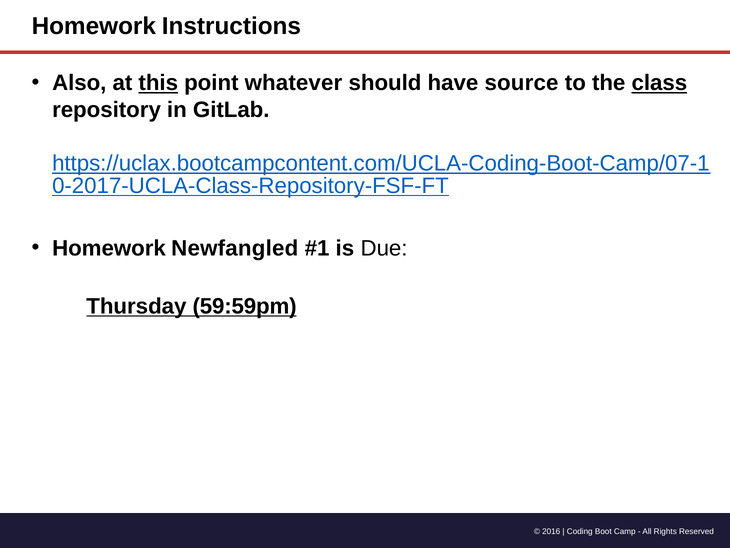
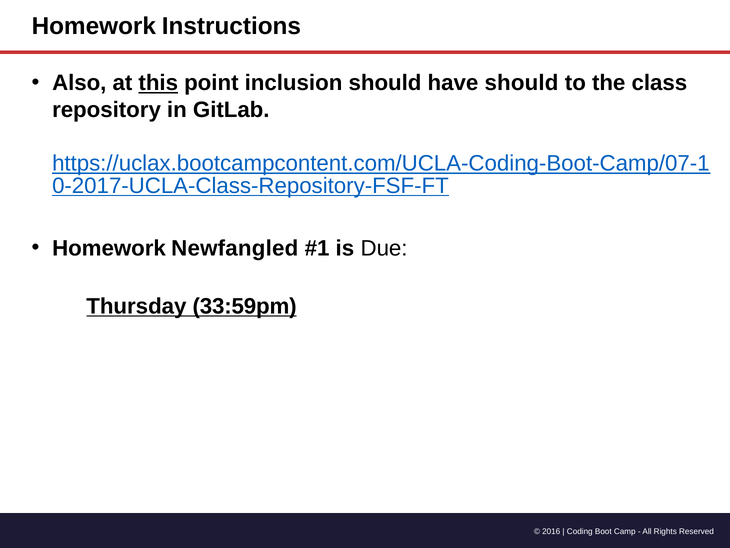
whatever: whatever -> inclusion (294, 83)
have source: source -> should (521, 83)
class underline: present -> none (659, 83)
59:59pm: 59:59pm -> 33:59pm (245, 306)
